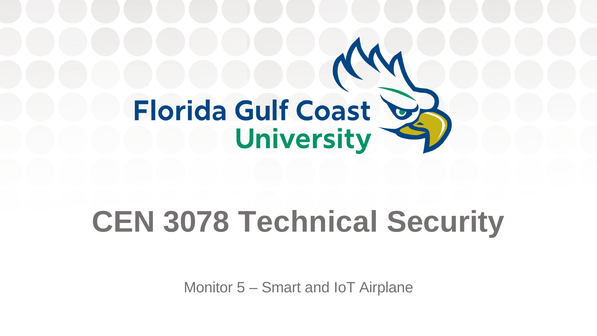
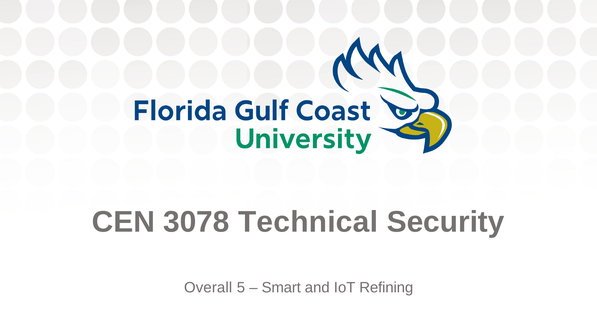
Monitor: Monitor -> Overall (208, 287)
Airplane: Airplane -> Refining (386, 287)
